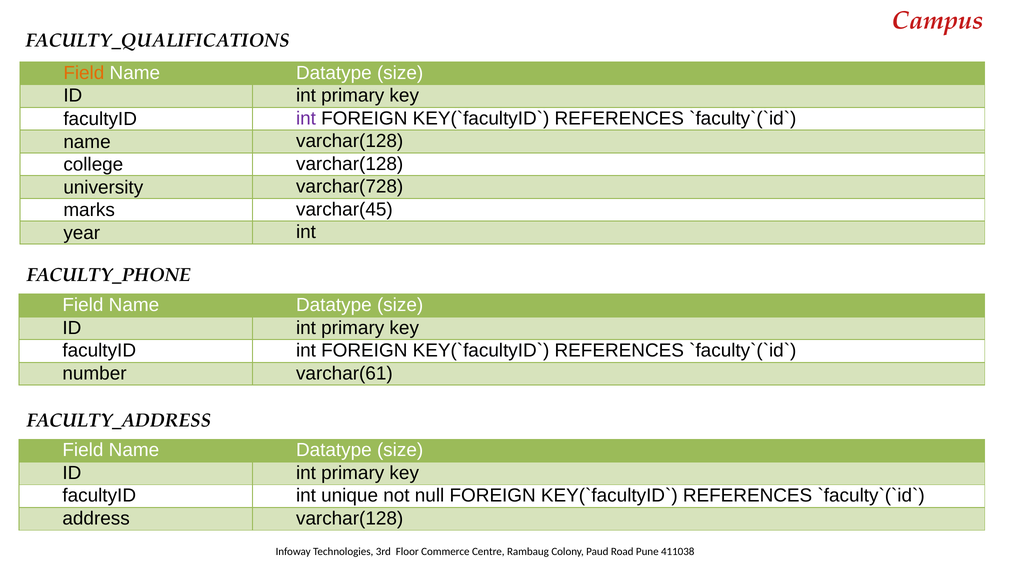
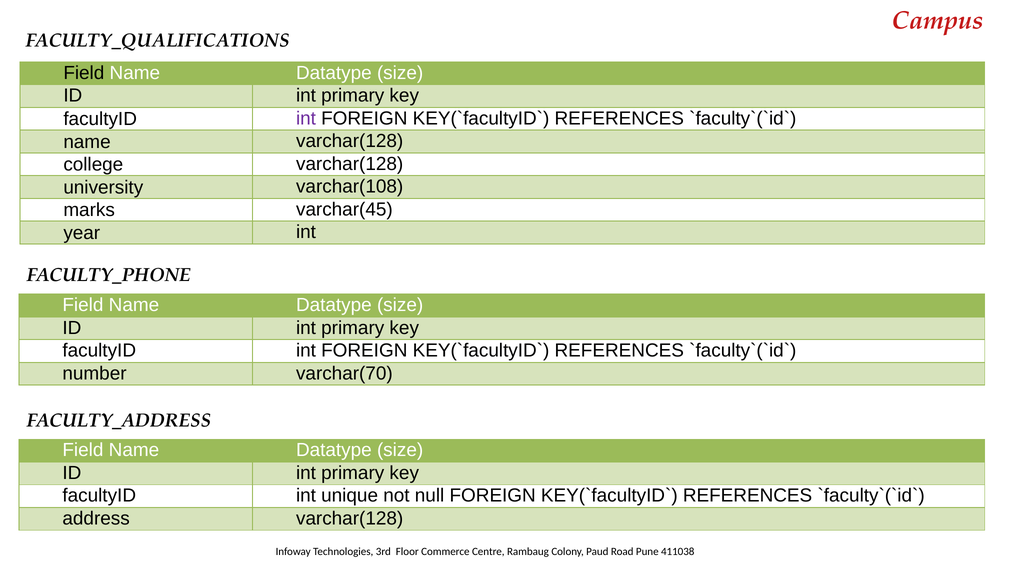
Field colour: orange -> black (84, 73)
varchar(728: varchar(728 -> varchar(108 (350, 187)
varchar(61: varchar(61 -> varchar(70 (344, 373)
